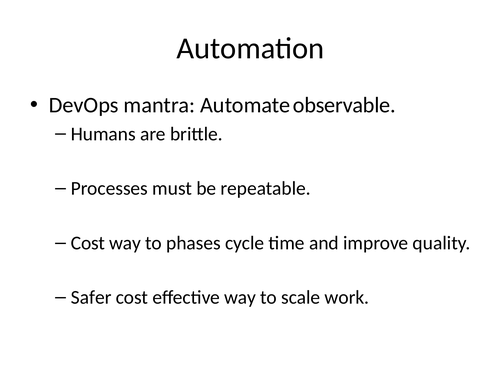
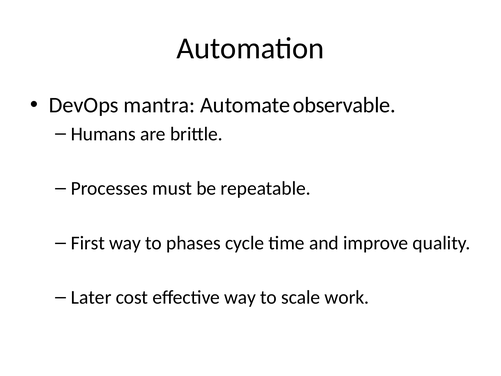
Cost: Cost -> First (88, 243)
Safer: Safer -> Later (91, 297)
